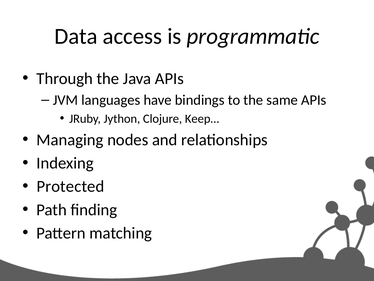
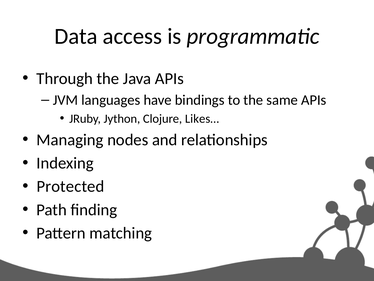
Keep…: Keep… -> Likes… (202, 118)
